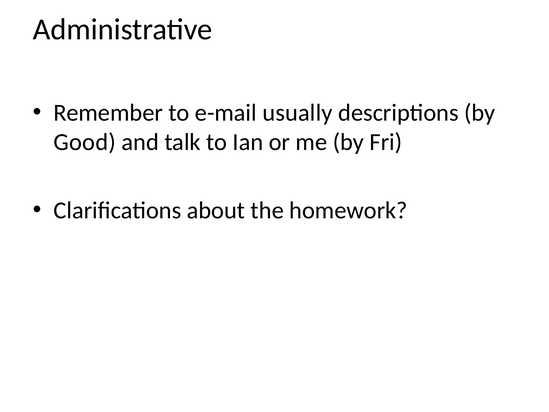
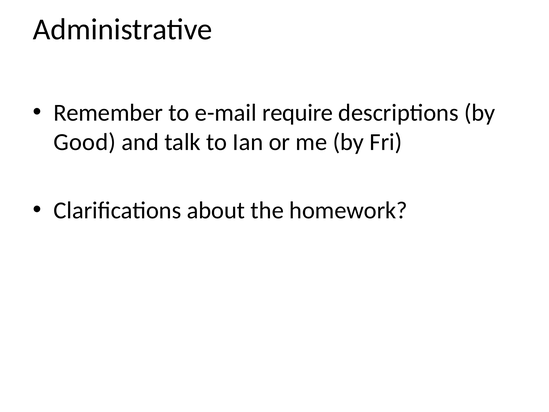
usually: usually -> require (298, 113)
